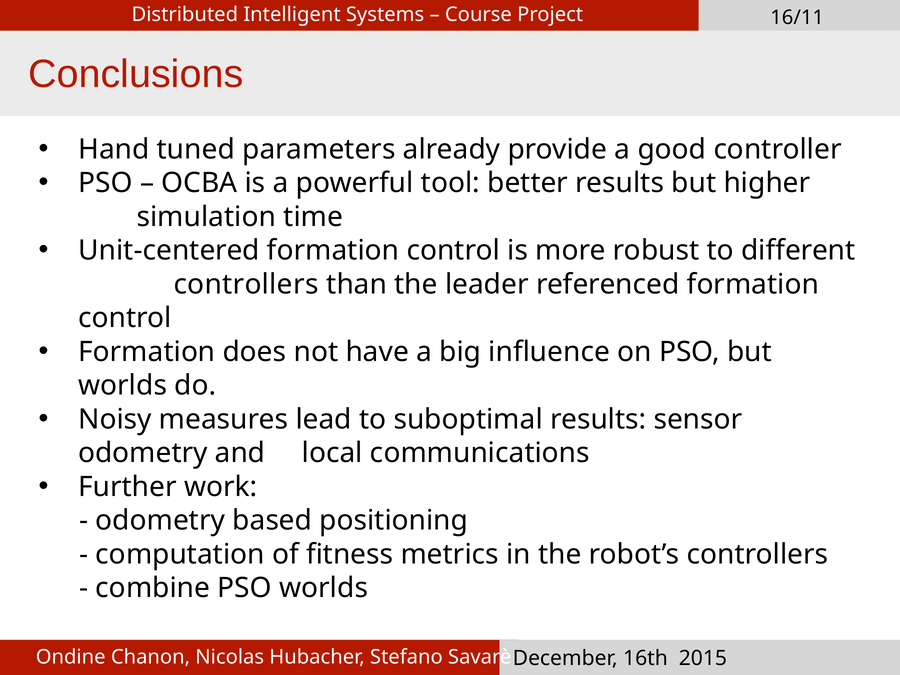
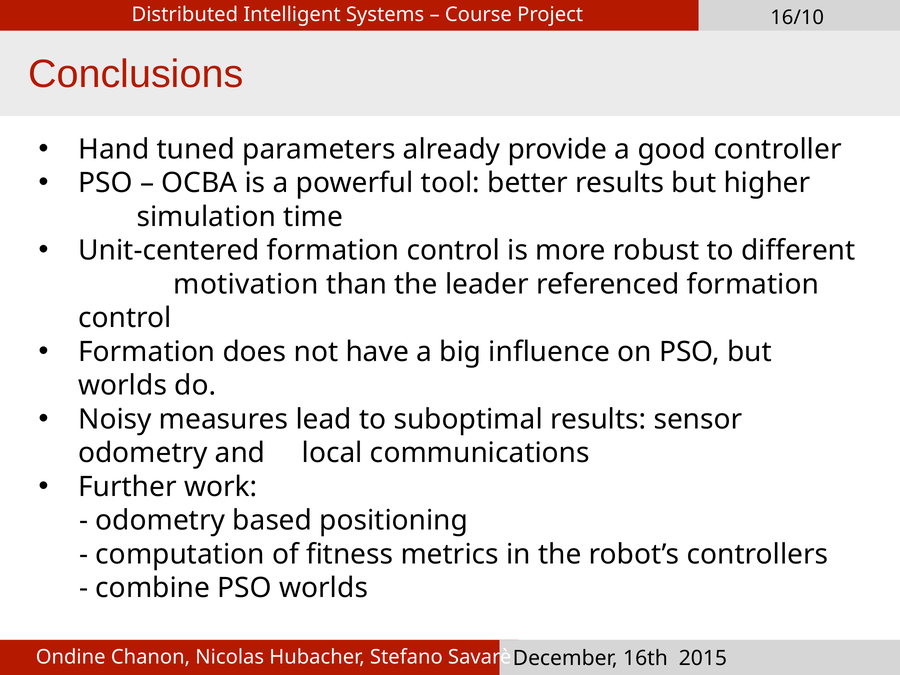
16/11: 16/11 -> 16/10 (797, 18)
controllers: controllers -> motivation (246, 284)
